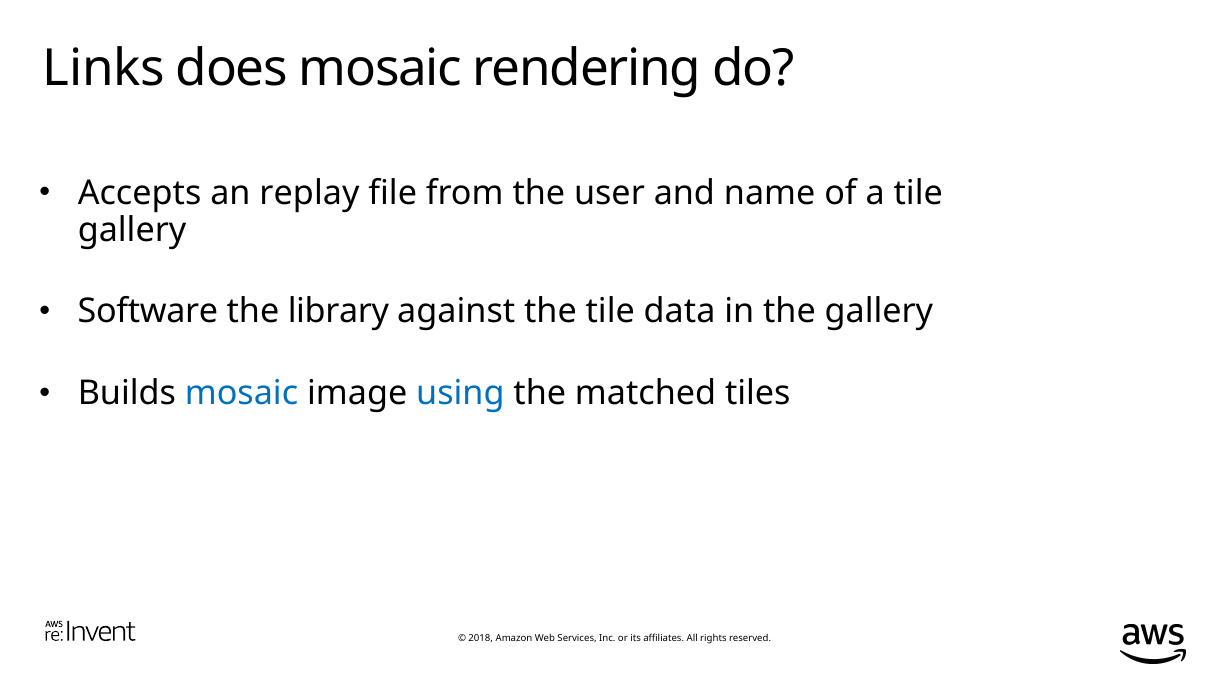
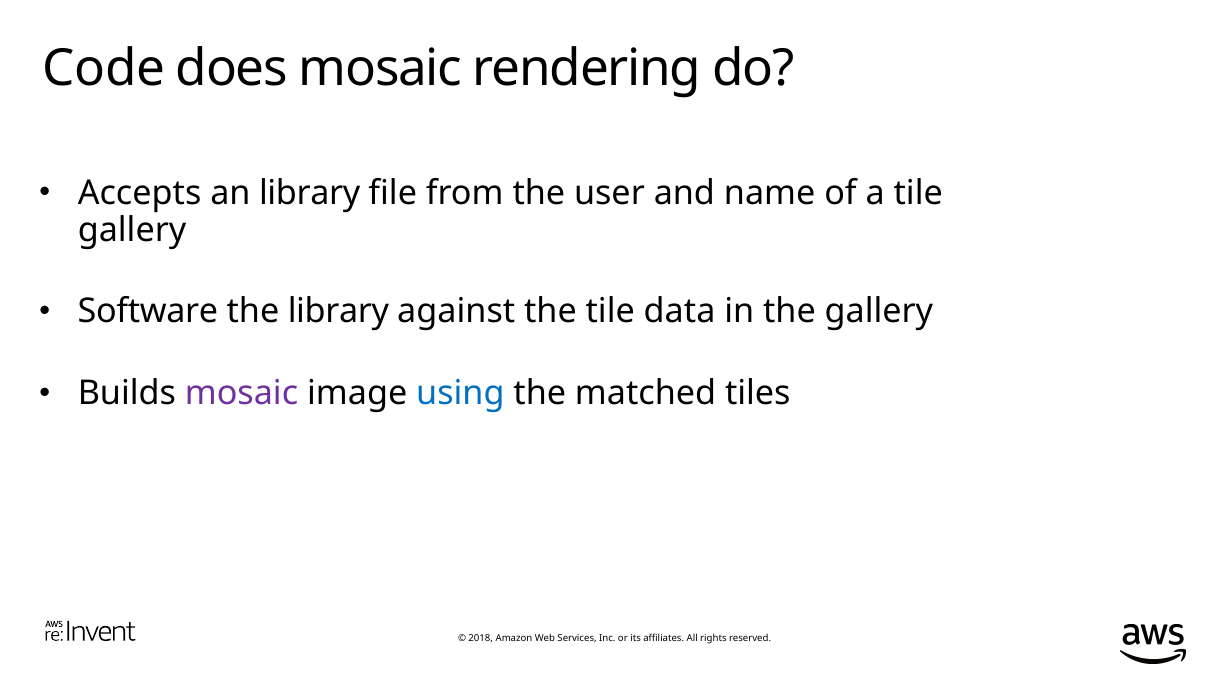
Links: Links -> Code (104, 69)
an replay: replay -> library (310, 193)
mosaic colour: blue -> purple (242, 393)
